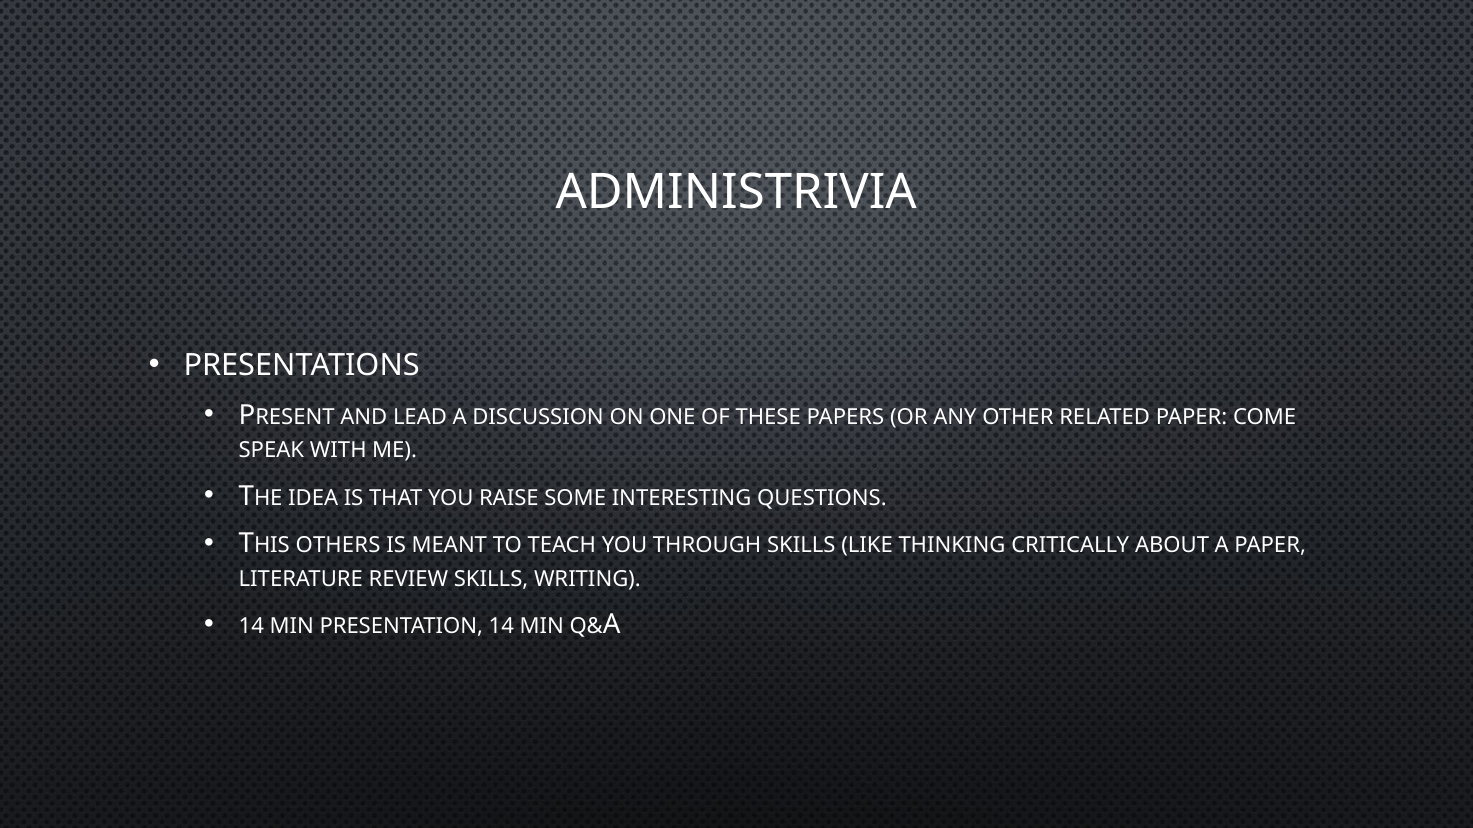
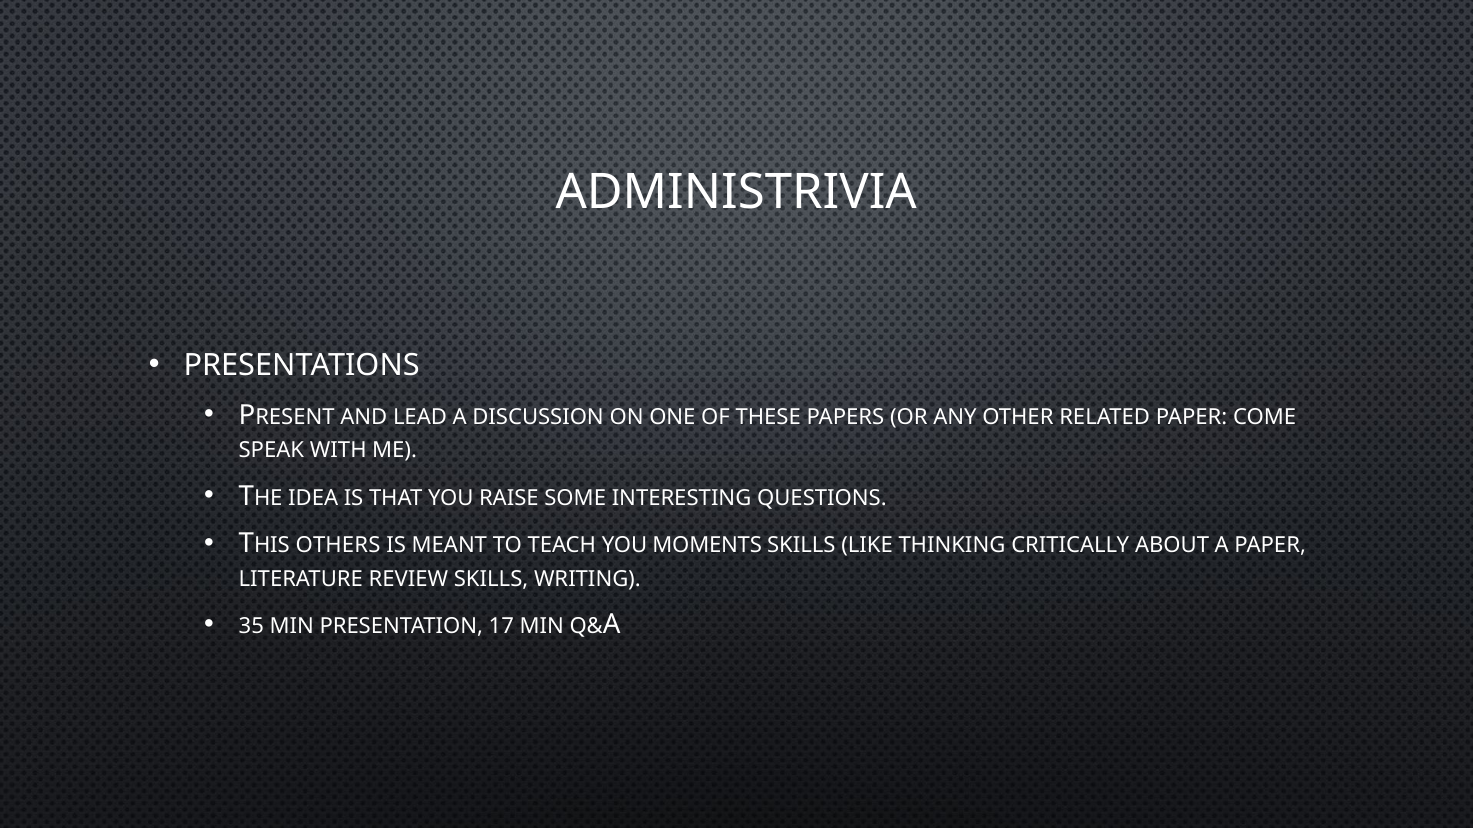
THROUGH: THROUGH -> MOMENTS (707, 546)
14: 14 -> 35 (251, 627)
PRESENTATION 14: 14 -> 17 (501, 627)
